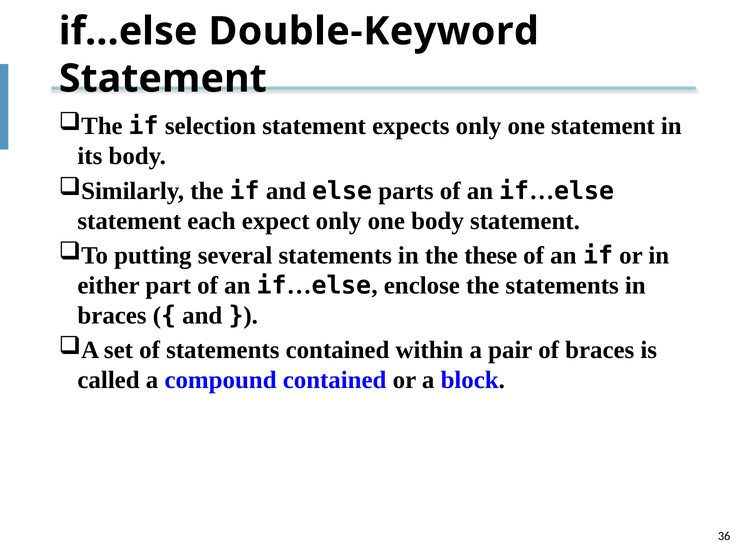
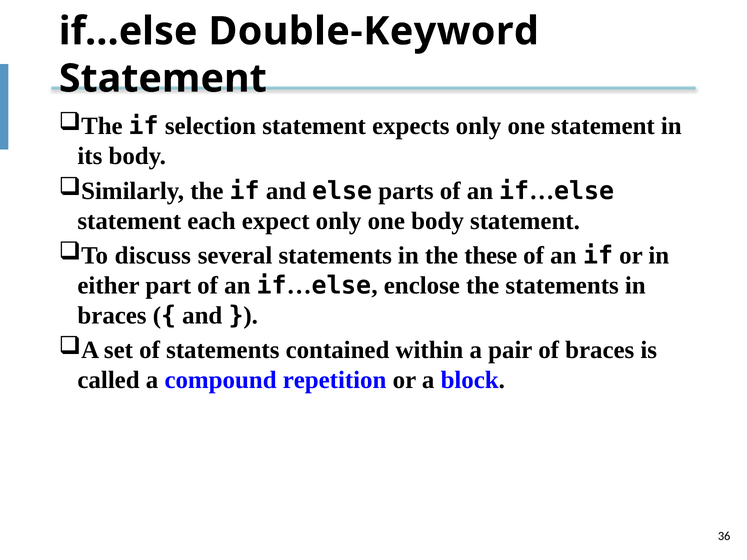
putting: putting -> discuss (153, 256)
compound contained: contained -> repetition (335, 380)
